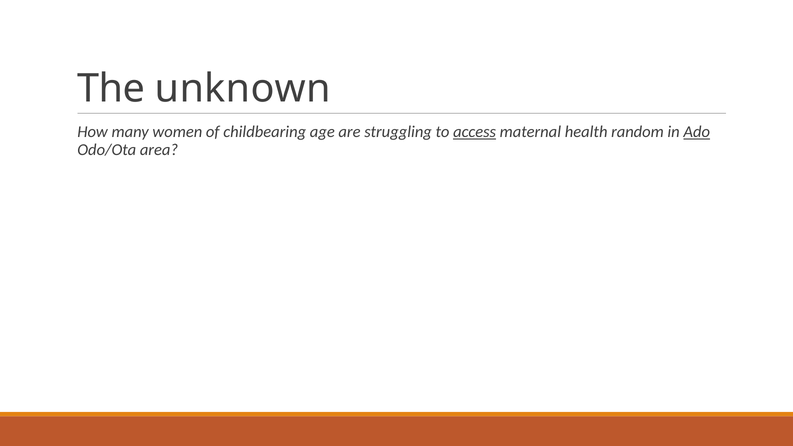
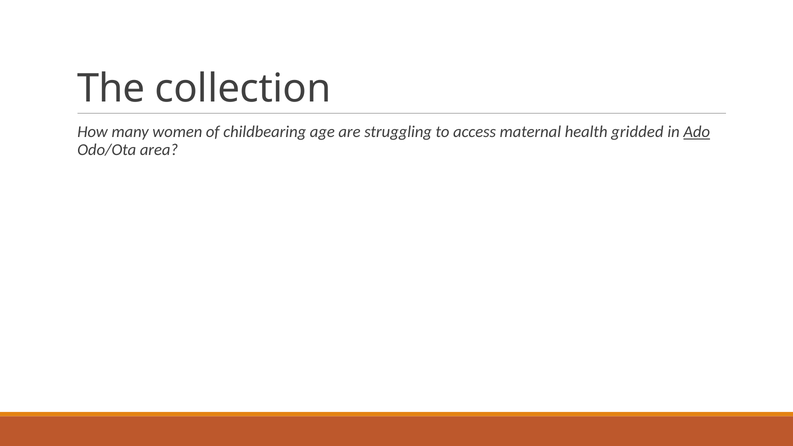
unknown: unknown -> collection (243, 89)
access underline: present -> none (475, 132)
random: random -> gridded (637, 132)
